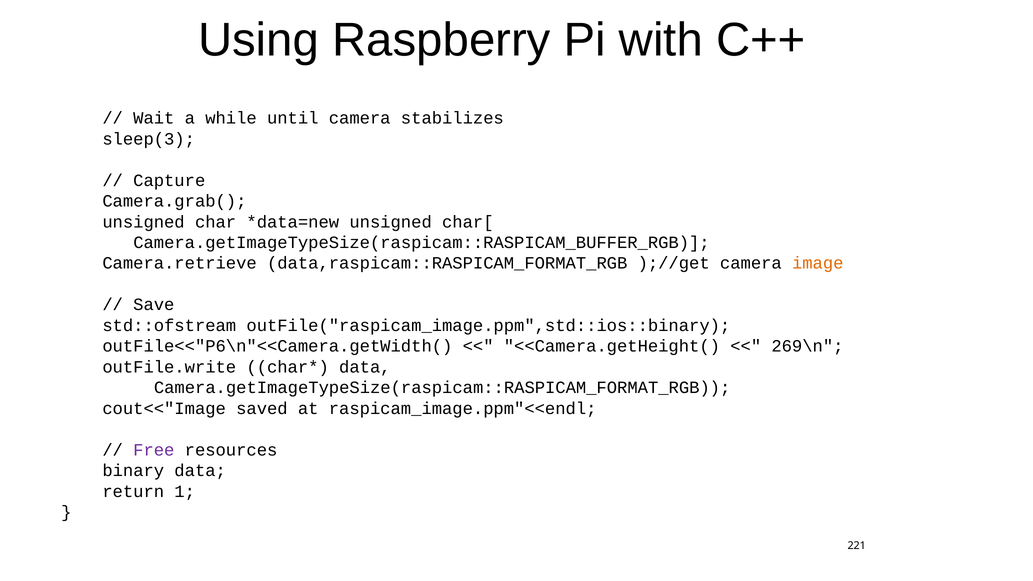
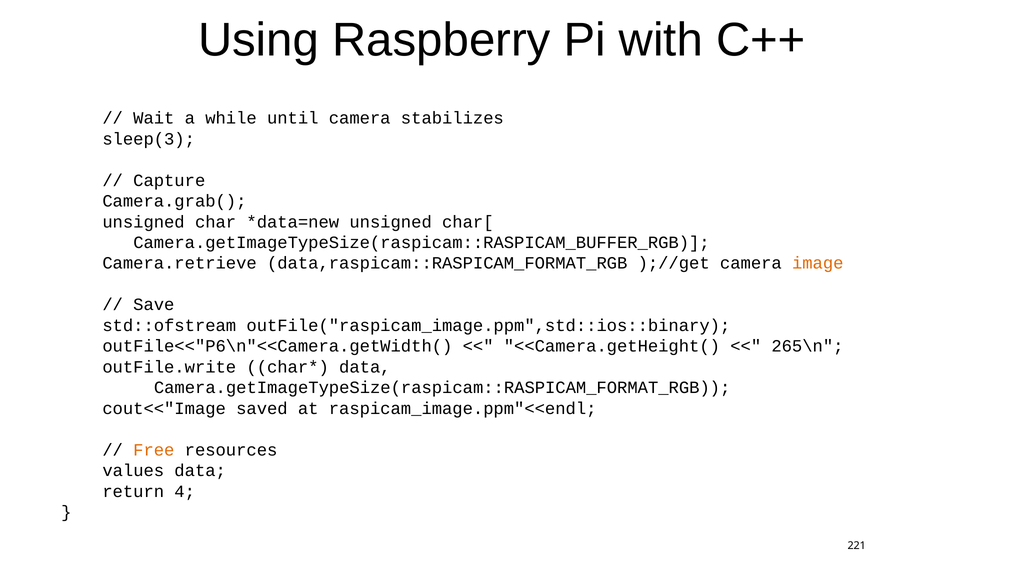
269\n: 269\n -> 265\n (807, 346)
Free colour: purple -> orange (154, 450)
binary: binary -> values (133, 471)
1: 1 -> 4 (185, 492)
